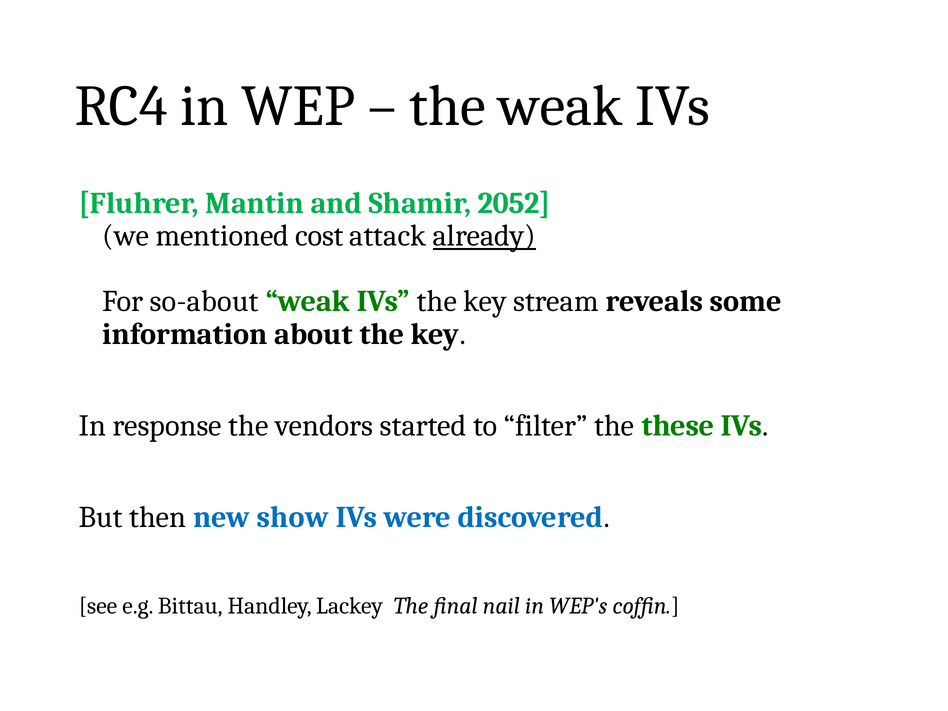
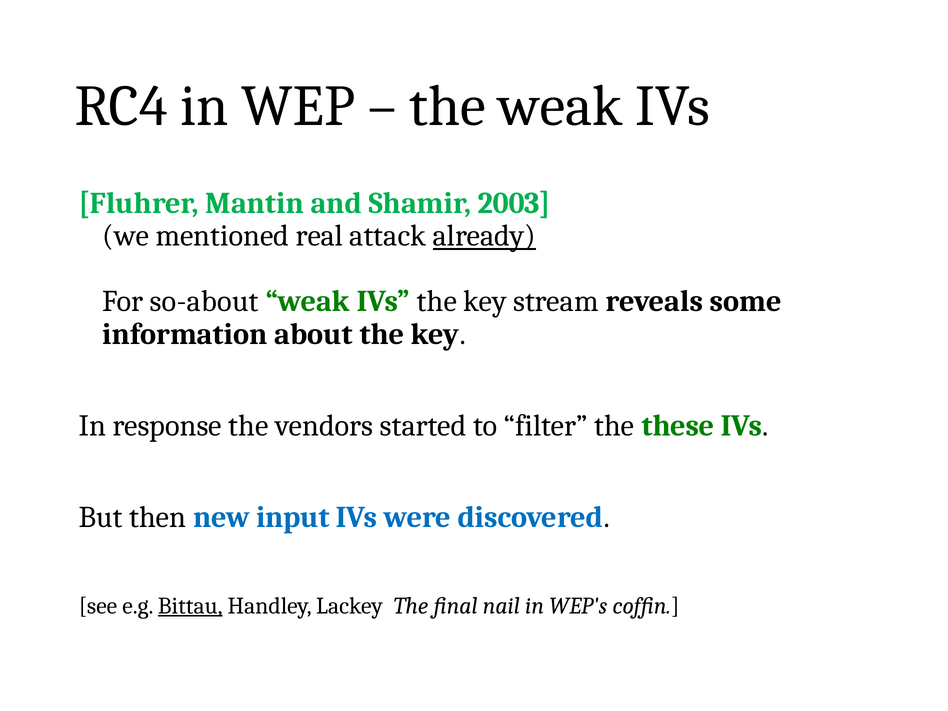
2052: 2052 -> 2003 (514, 203)
cost: cost -> real (319, 236)
show: show -> input (293, 517)
Bittau underline: none -> present (190, 606)
